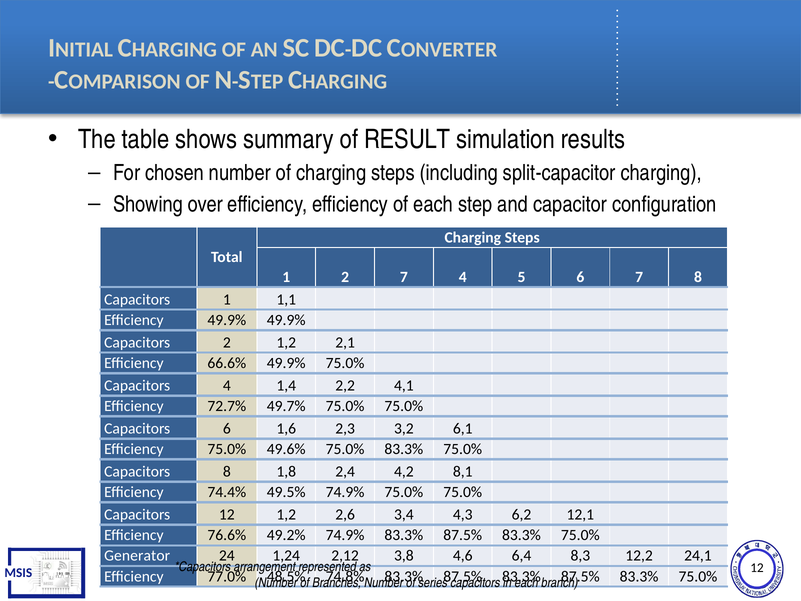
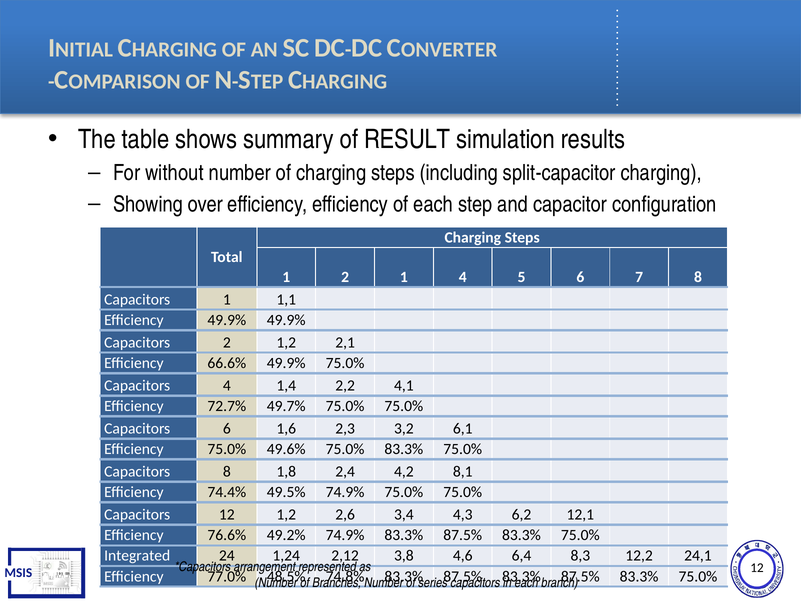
chosen: chosen -> without (174, 173)
2 7: 7 -> 1 (404, 277)
Generator: Generator -> Integrated (137, 556)
